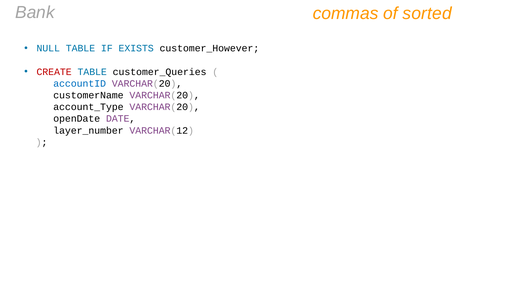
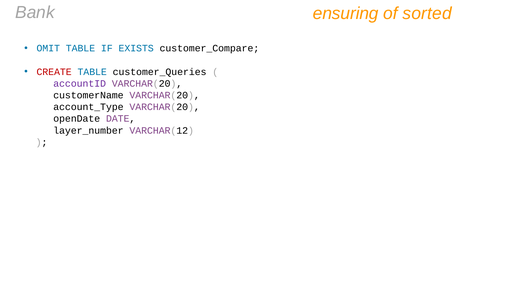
commas: commas -> ensuring (346, 14)
NULL: NULL -> OMIT (48, 48)
customer_However: customer_However -> customer_Compare (209, 48)
accountID colour: blue -> purple (80, 84)
